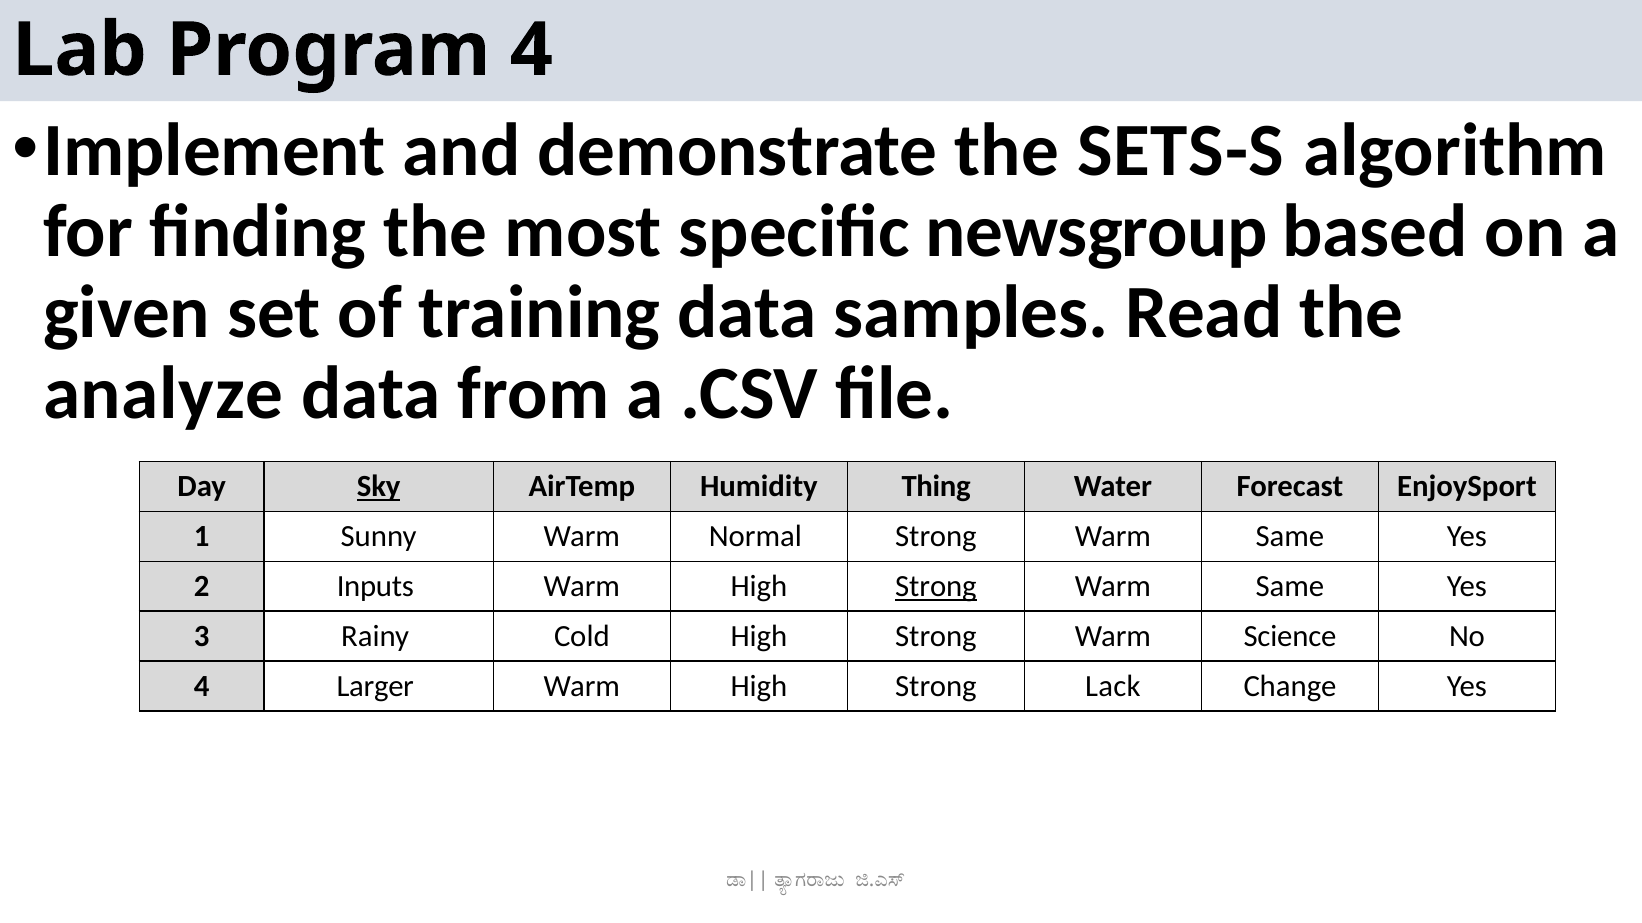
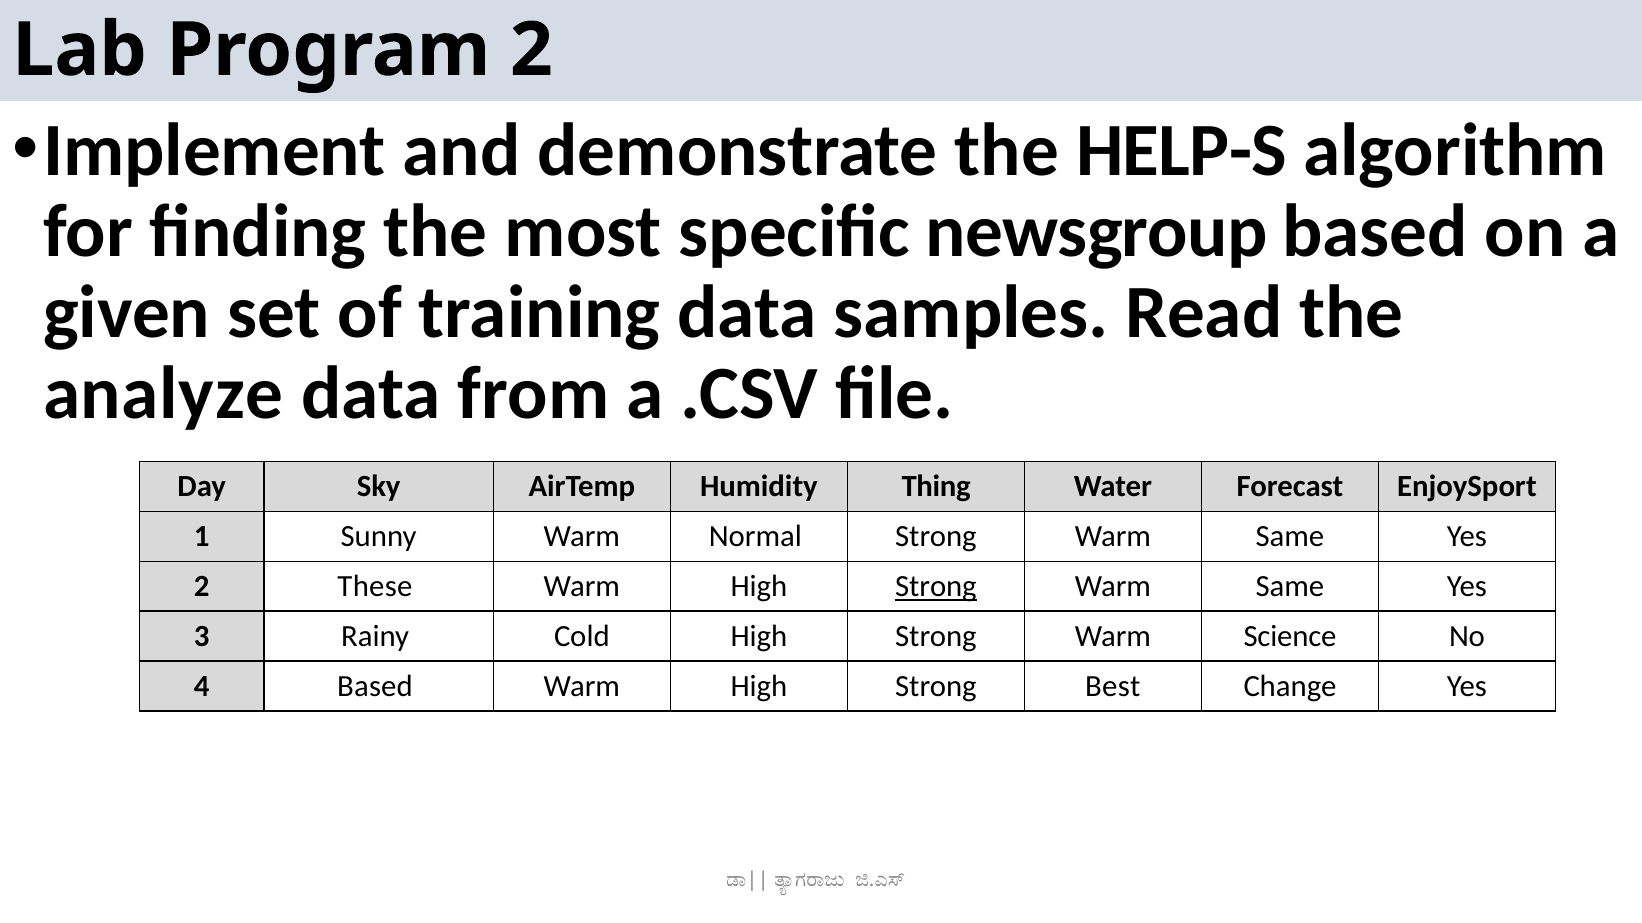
Program 4: 4 -> 2 (531, 50)
SETS-S: SETS-S -> HELP-S (1181, 150)
Sky underline: present -> none (379, 487)
Inputs: Inputs -> These (375, 587)
4 Larger: Larger -> Based (375, 687)
Lack: Lack -> Best (1113, 687)
